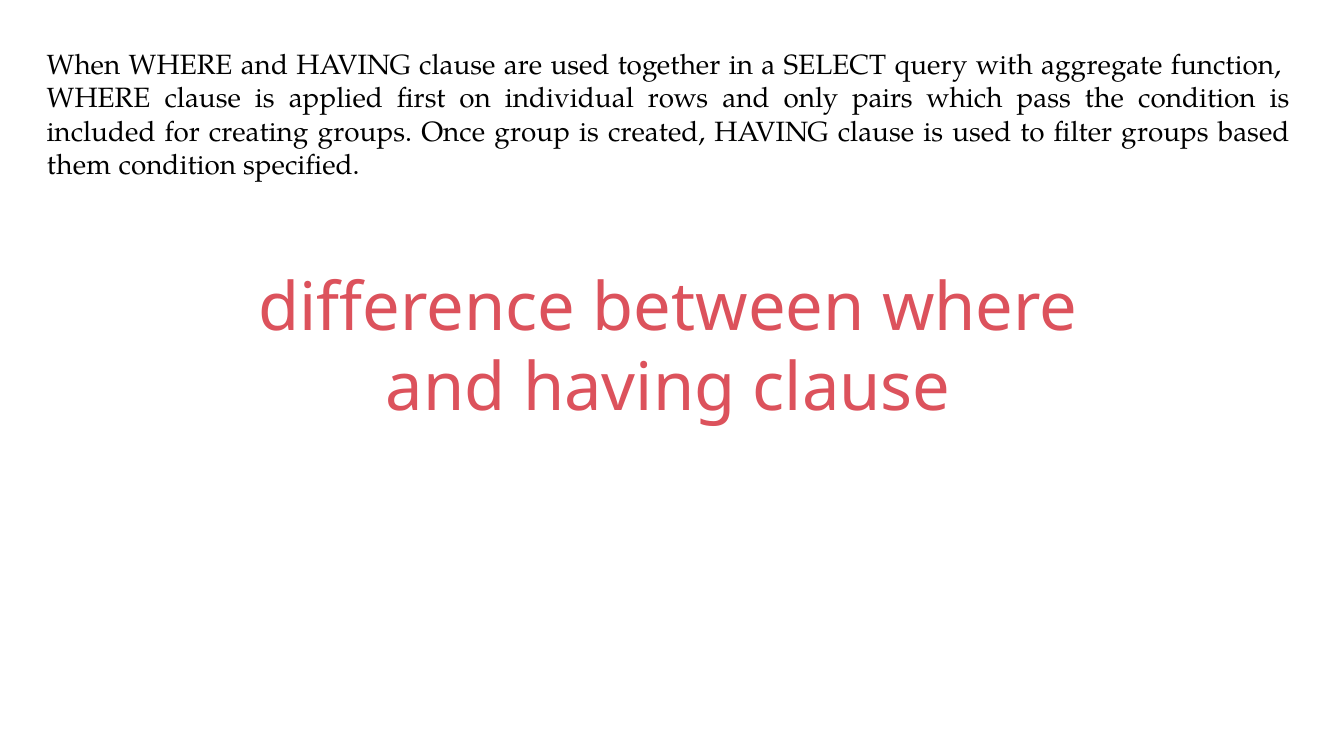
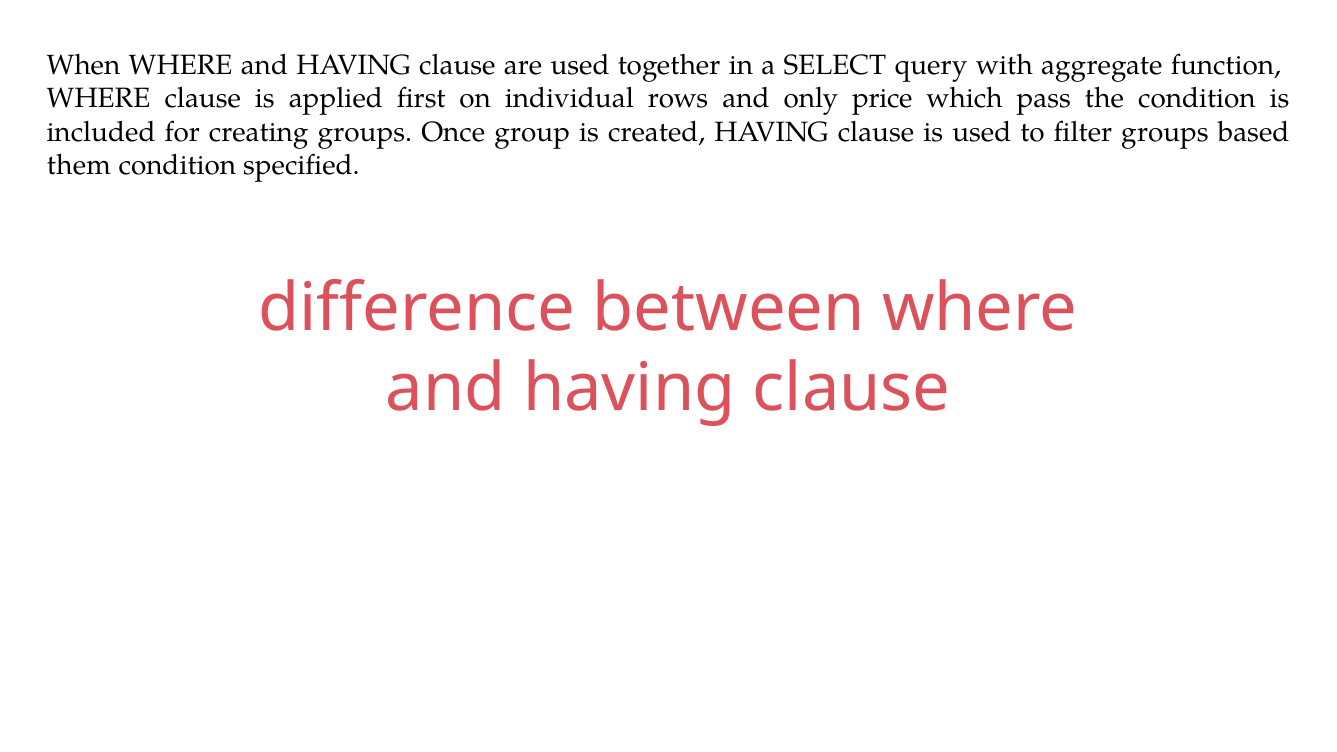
pairs: pairs -> price (882, 98)
